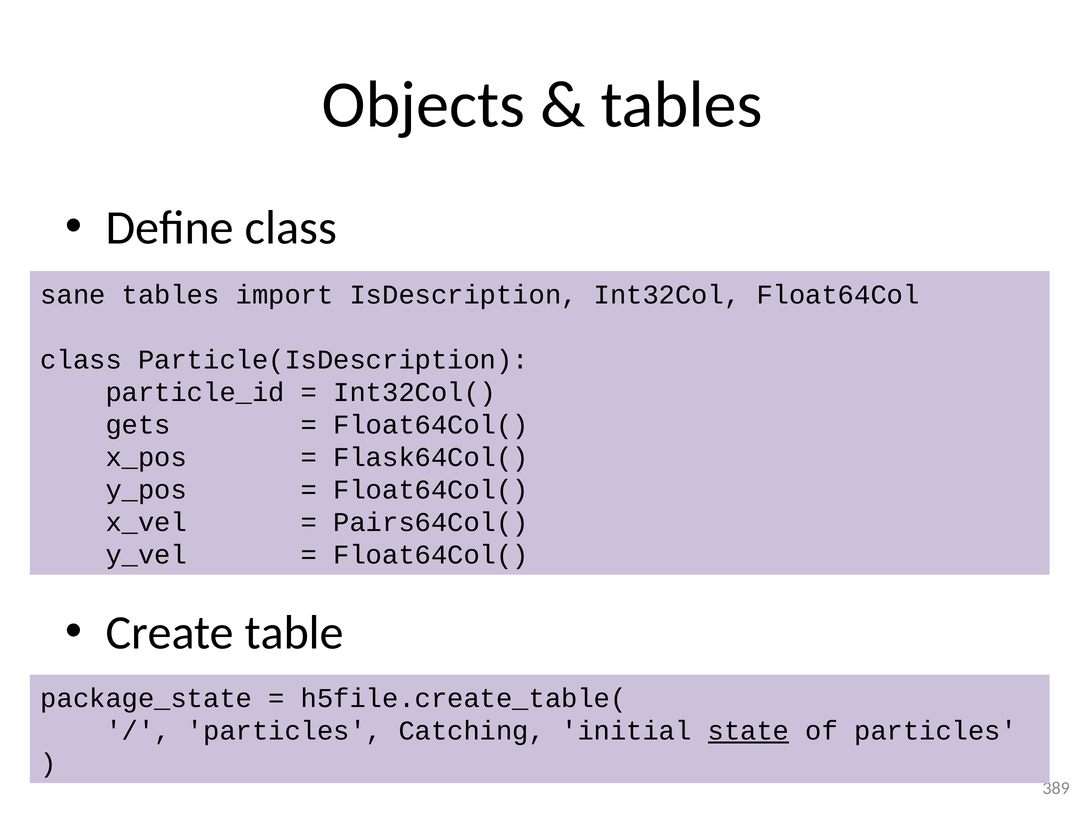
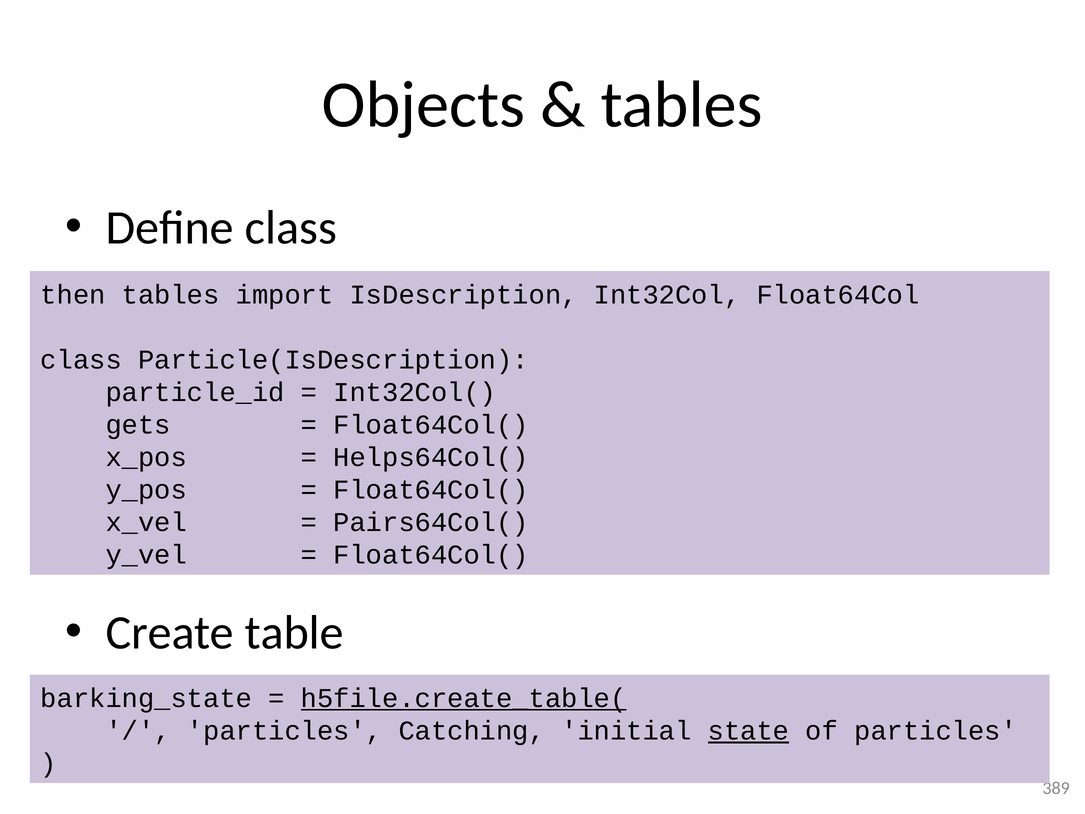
sane: sane -> then (73, 294)
Flask64Col(: Flask64Col( -> Helps64Col( (431, 457)
package_state: package_state -> barking_state (146, 698)
h5file.create_table( underline: none -> present (464, 698)
